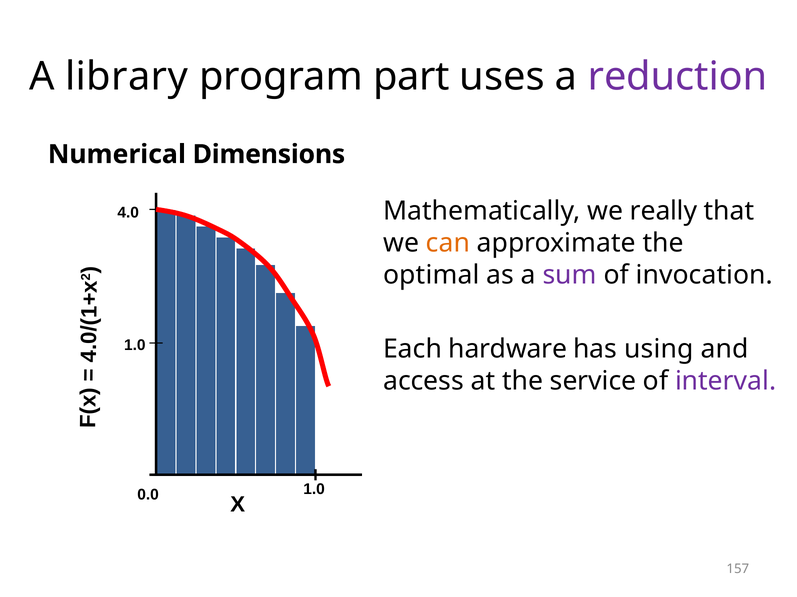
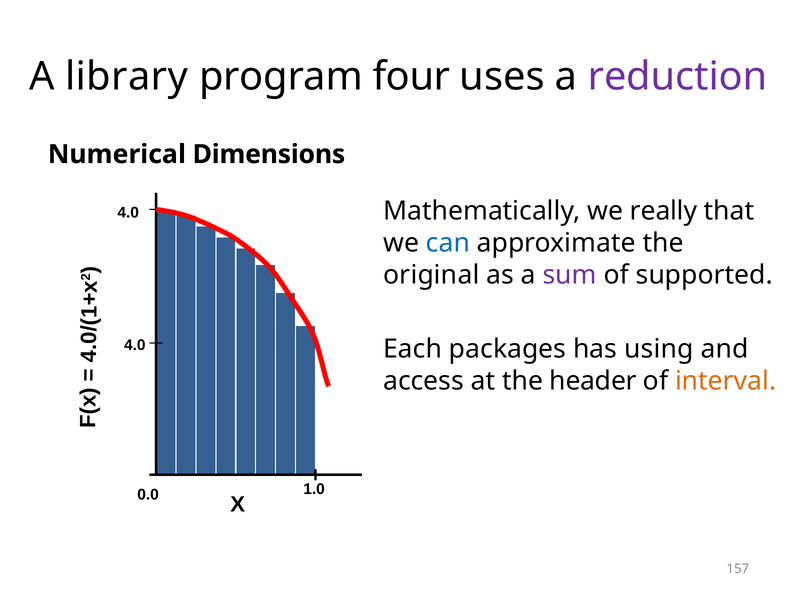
part: part -> four (411, 77)
can colour: orange -> blue (448, 243)
optimal: optimal -> original (431, 275)
invocation: invocation -> supported (704, 275)
1.0: 1.0 -> 4.0 (135, 346)
hardware: hardware -> packages (508, 349)
service: service -> header (593, 381)
interval colour: purple -> orange (726, 381)
